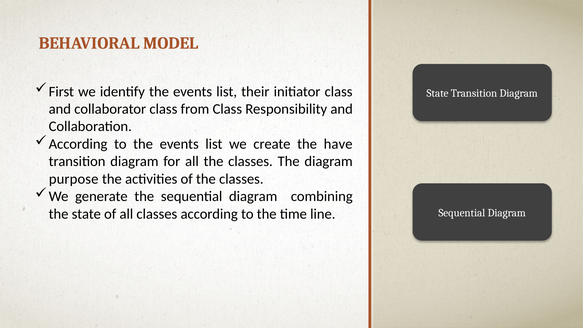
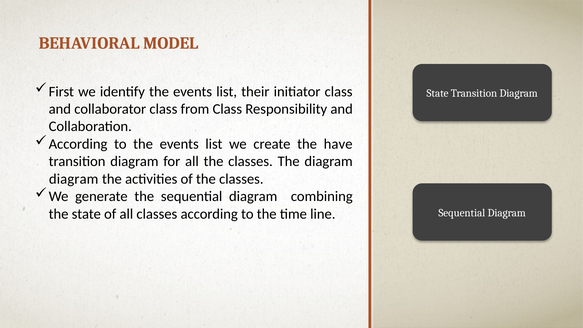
purpose: purpose -> diagram (74, 179)
